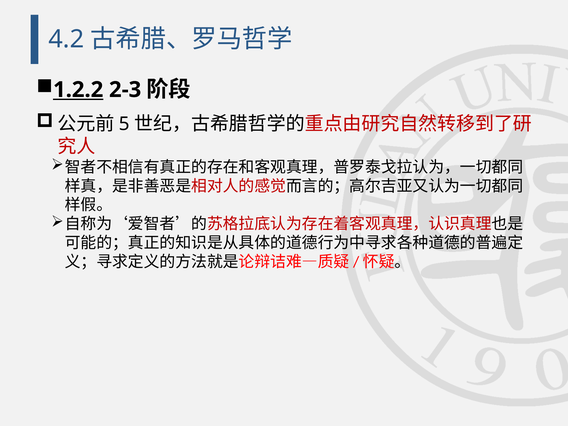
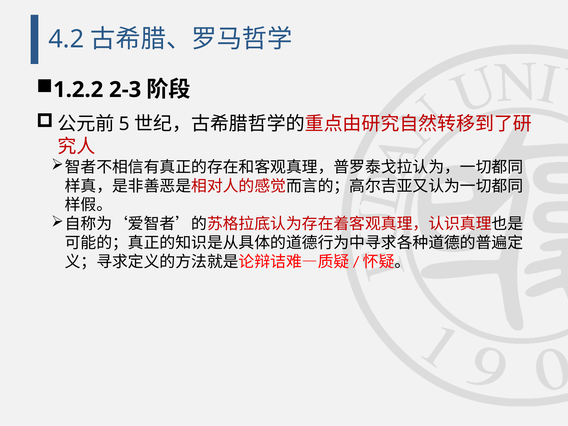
1.2.2 underline: present -> none (78, 90)
